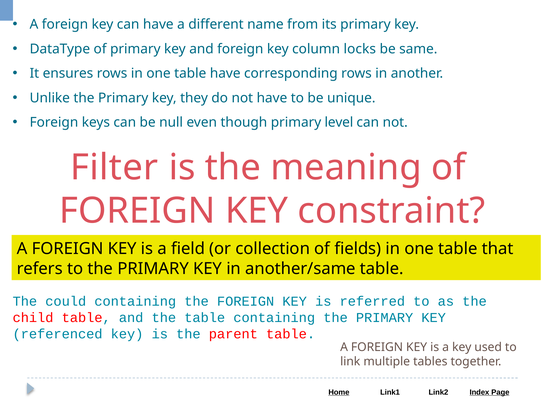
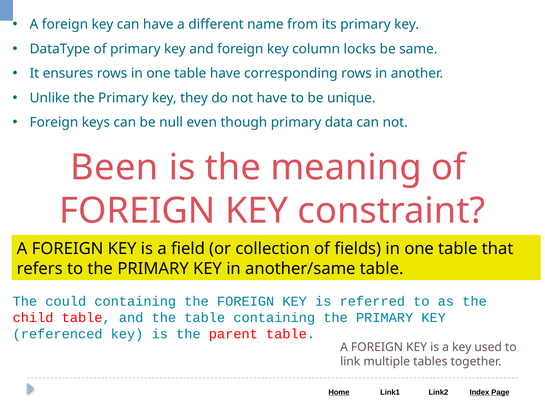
level: level -> data (339, 123)
Filter: Filter -> Been (114, 168)
